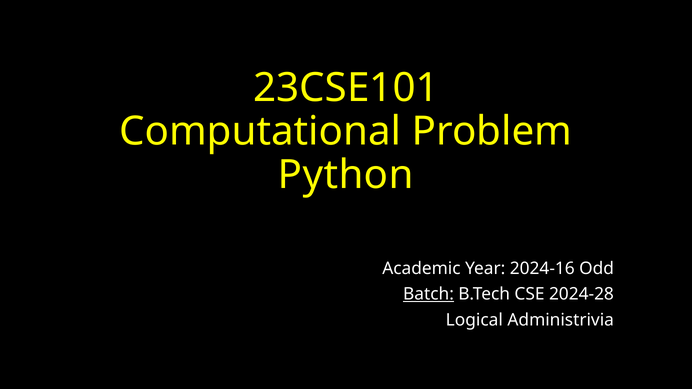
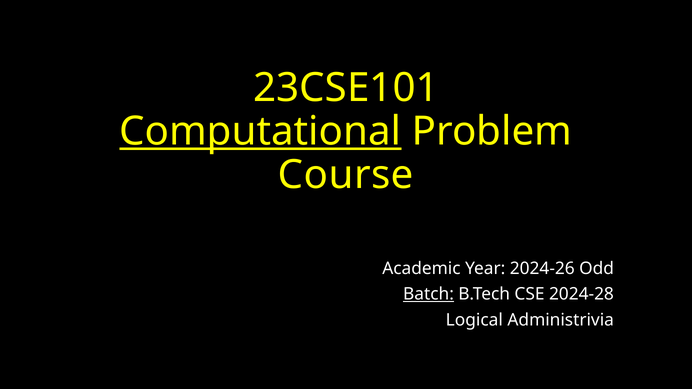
Computational underline: none -> present (260, 131)
Python: Python -> Course (346, 175)
2024-16: 2024-16 -> 2024-26 (542, 269)
